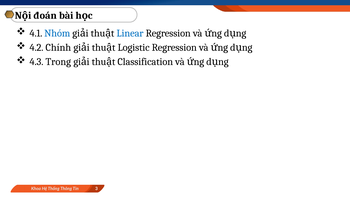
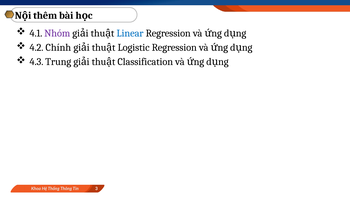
đoán: đoán -> thêm (45, 16)
Nhóm colour: blue -> purple (57, 33)
Trong: Trong -> Trung (58, 62)
